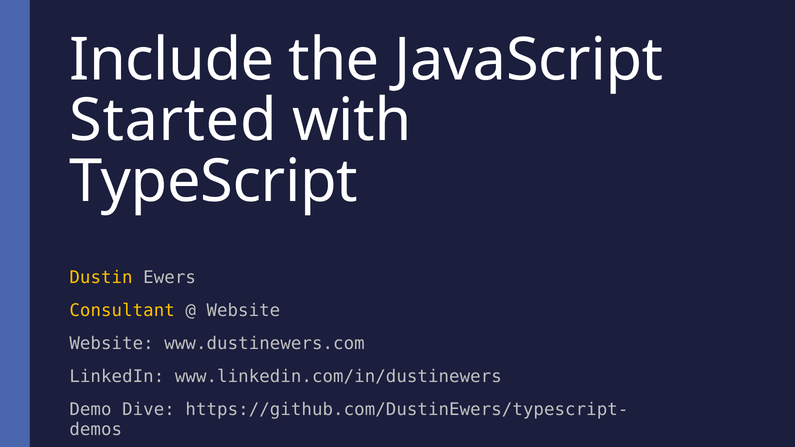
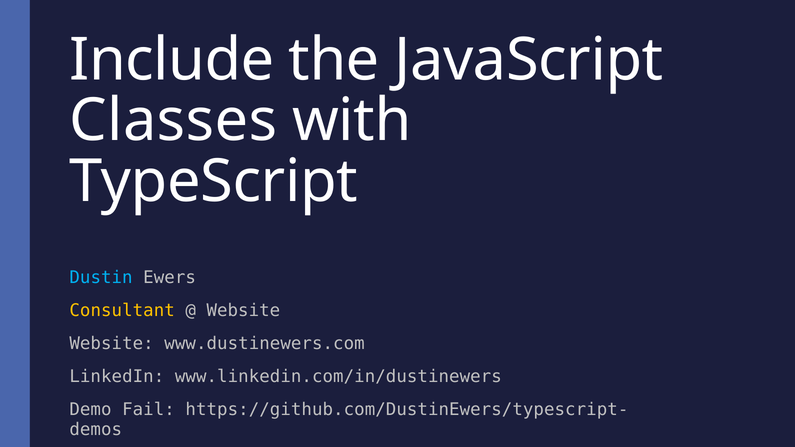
Started: Started -> Classes (173, 121)
Dustin colour: yellow -> light blue (101, 278)
Dive: Dive -> Fail (148, 410)
